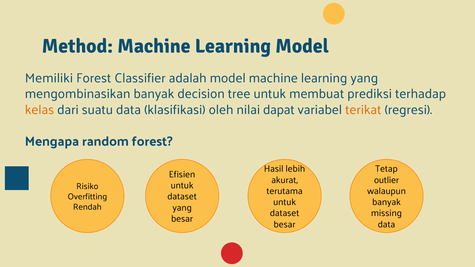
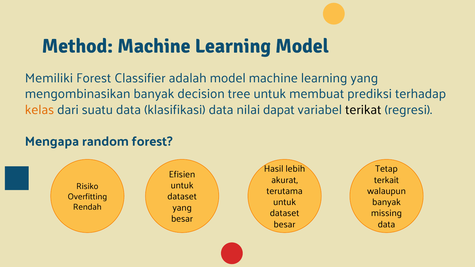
klasifikasi oleh: oleh -> data (221, 110)
terikat colour: orange -> black (363, 110)
outlier: outlier -> terkait (387, 180)
